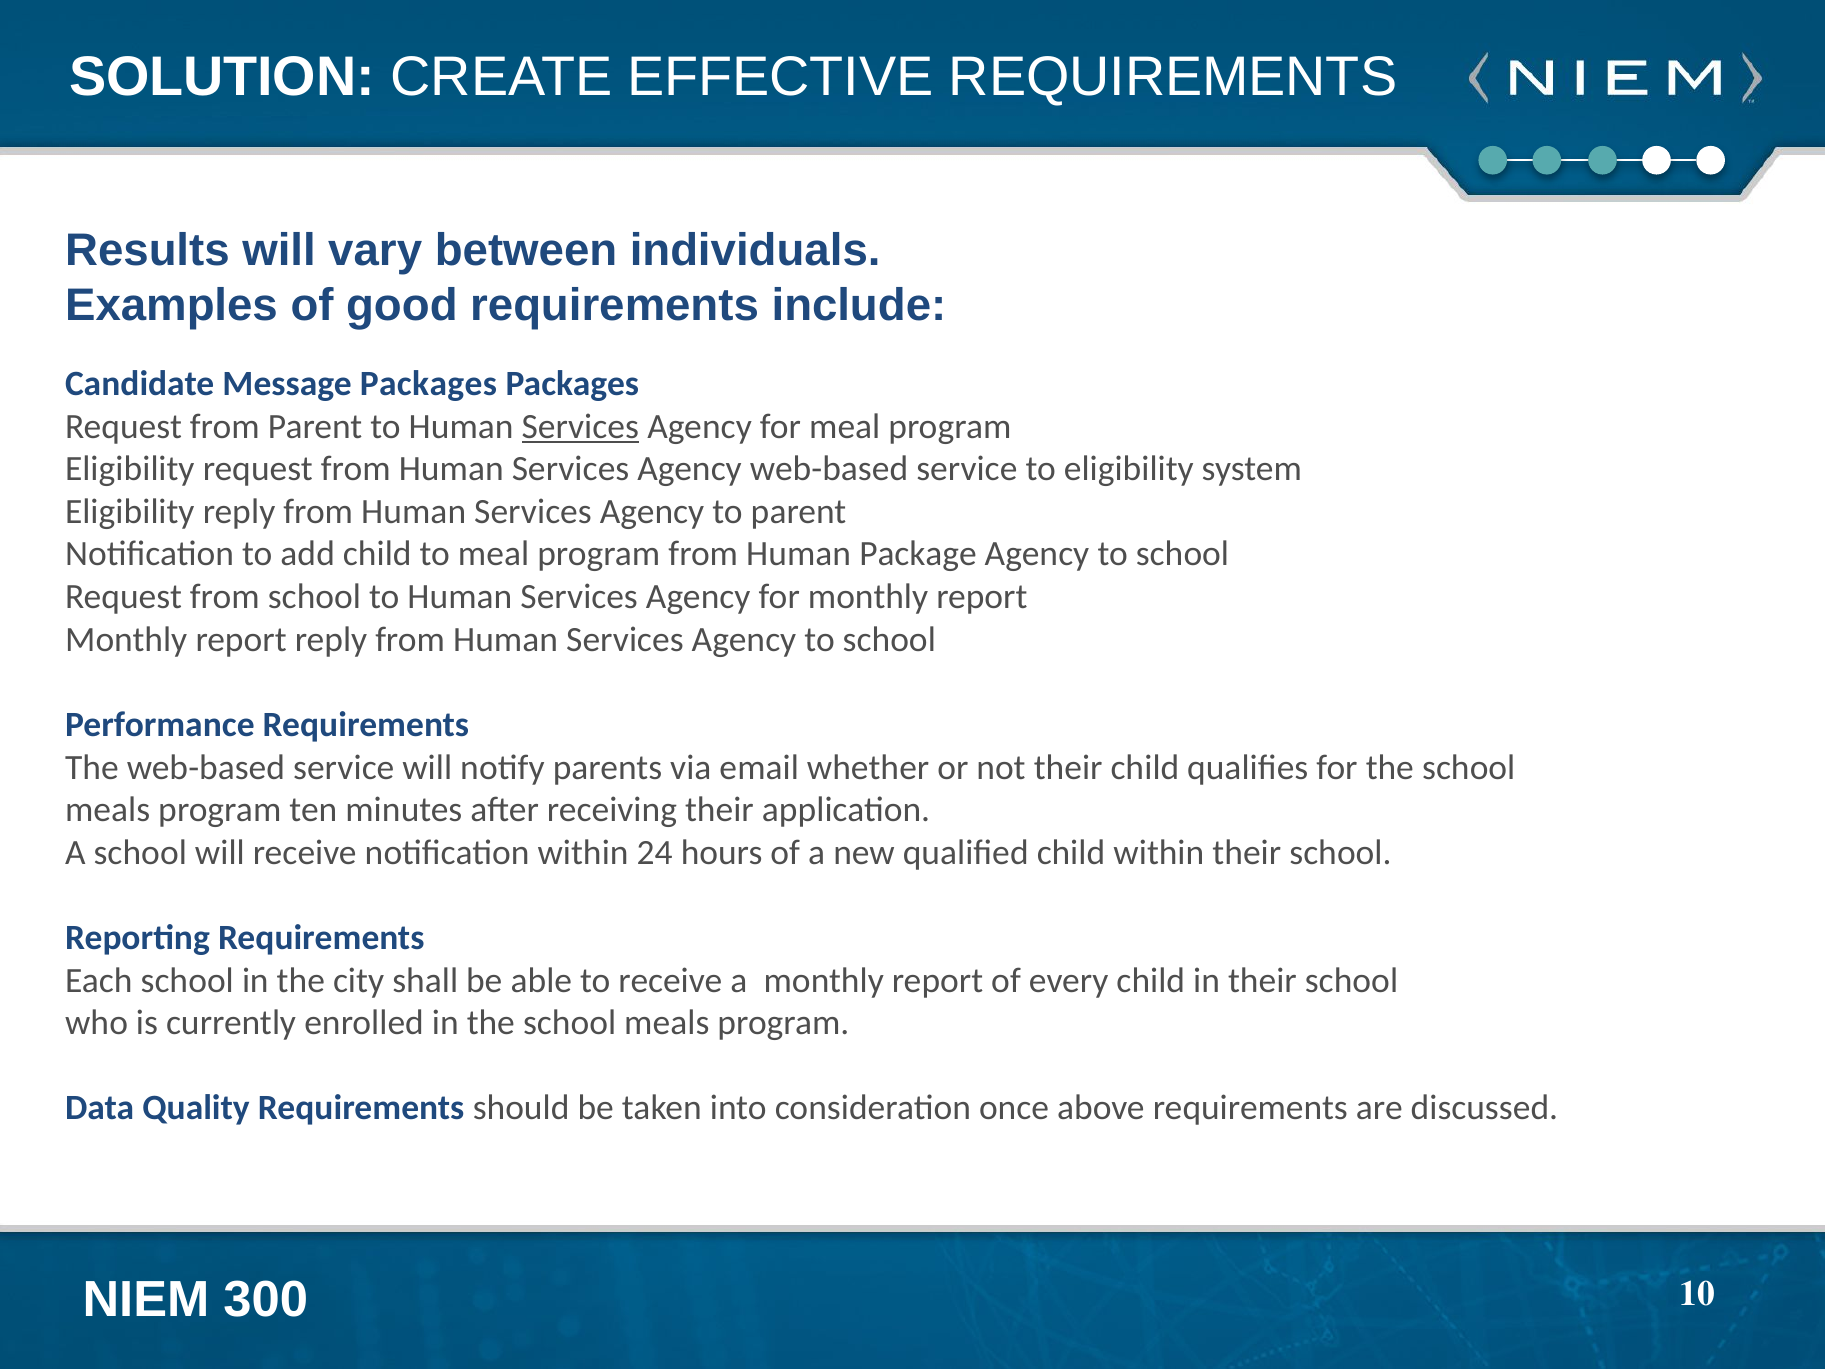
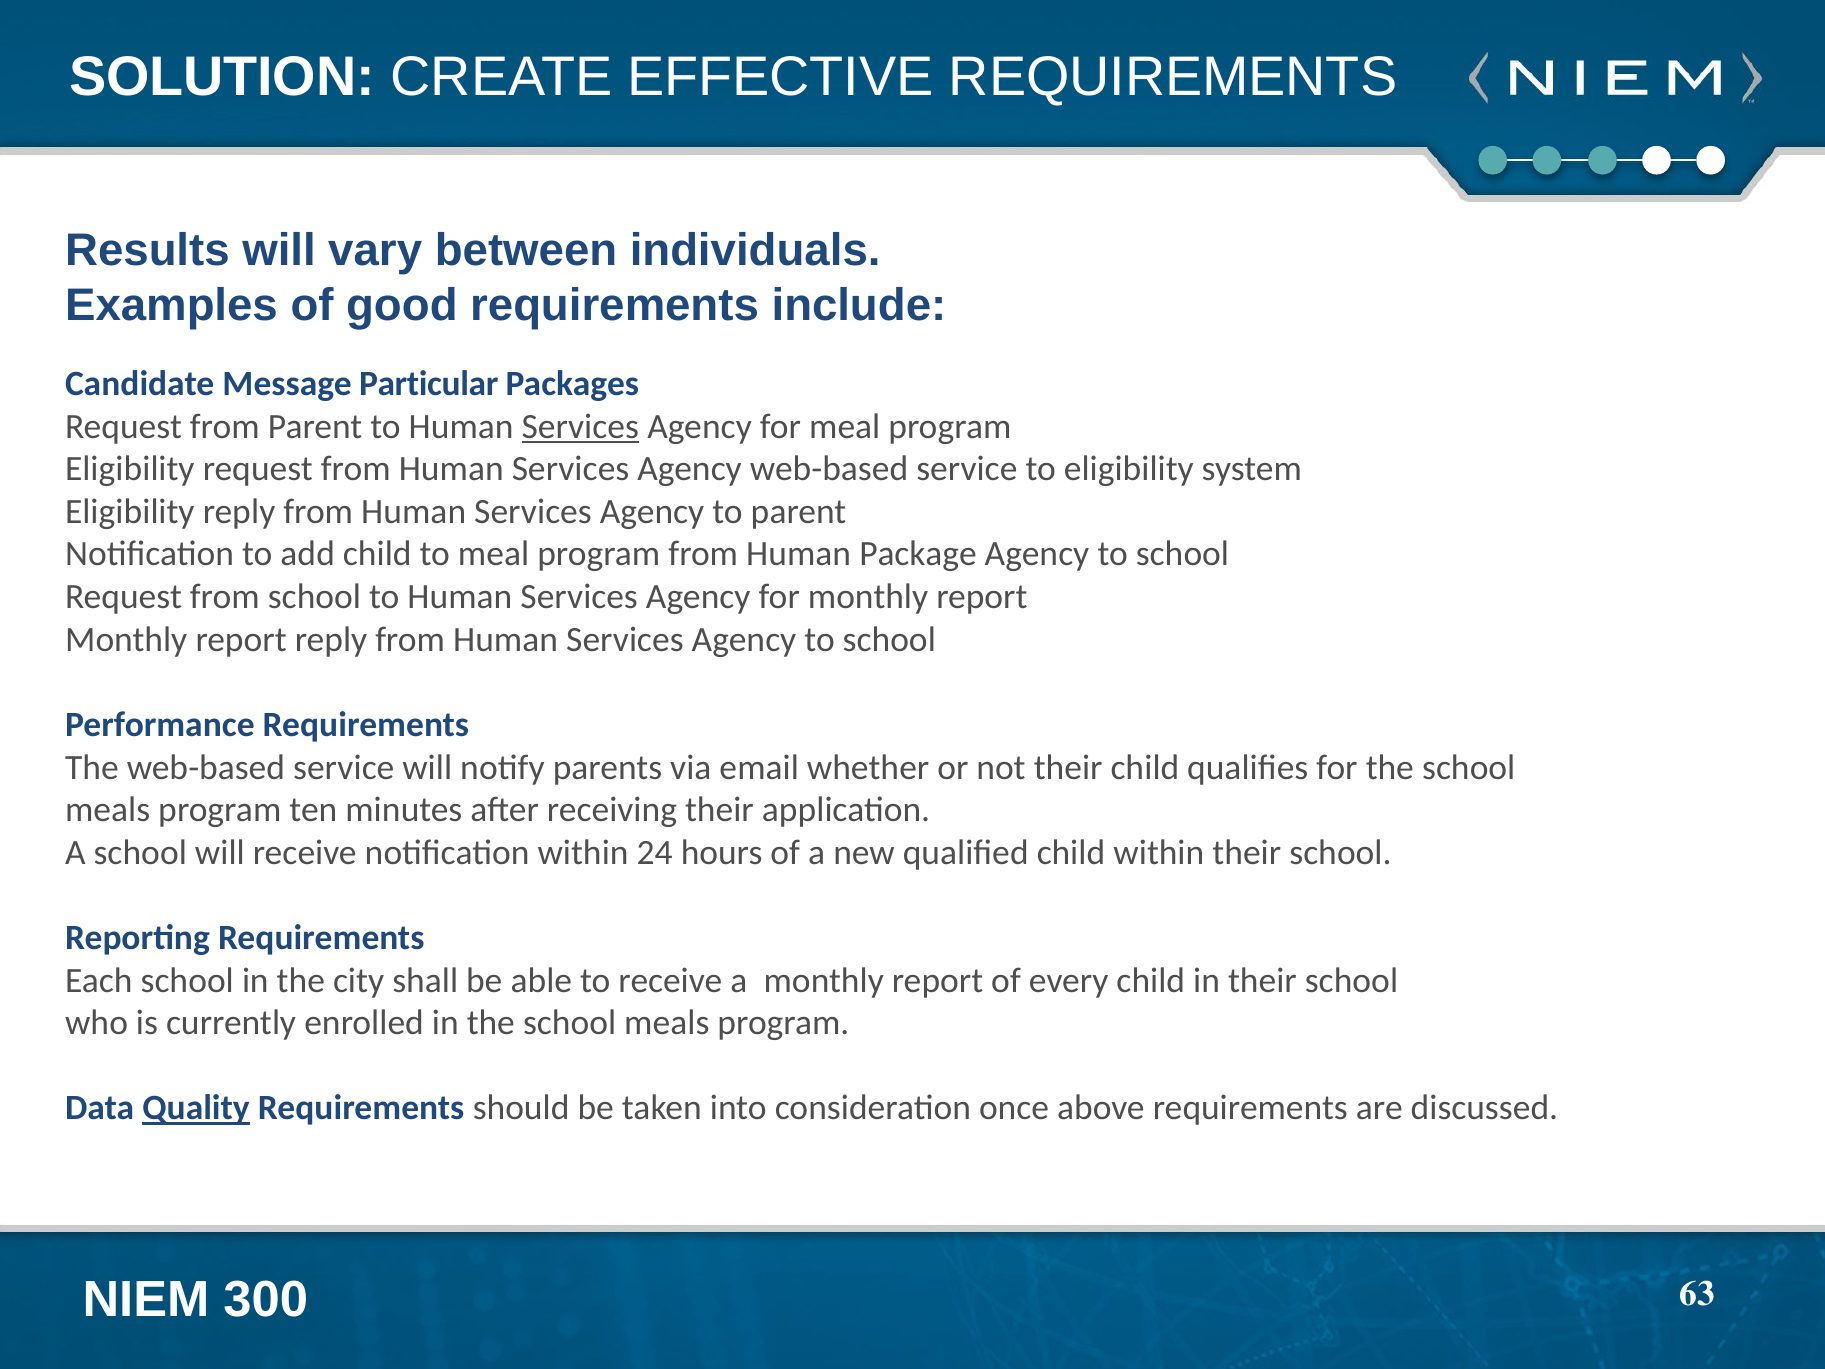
Message Packages: Packages -> Particular (429, 384)
Quality underline: none -> present (196, 1108)
10: 10 -> 63 (1698, 1294)
